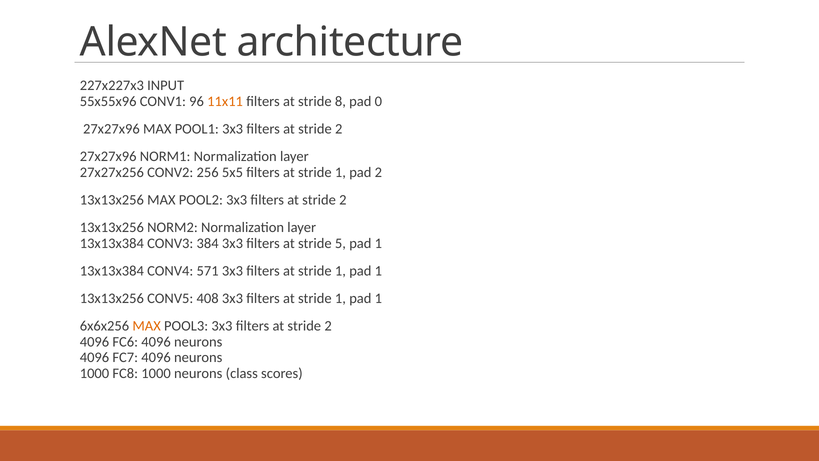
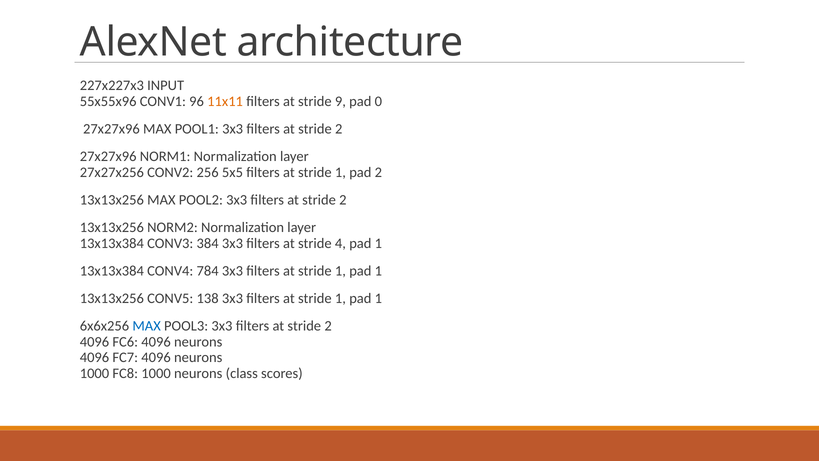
8: 8 -> 9 (340, 101)
5: 5 -> 4 (340, 243)
571: 571 -> 784 (208, 271)
408: 408 -> 138 (208, 298)
MAX colour: orange -> blue (147, 326)
